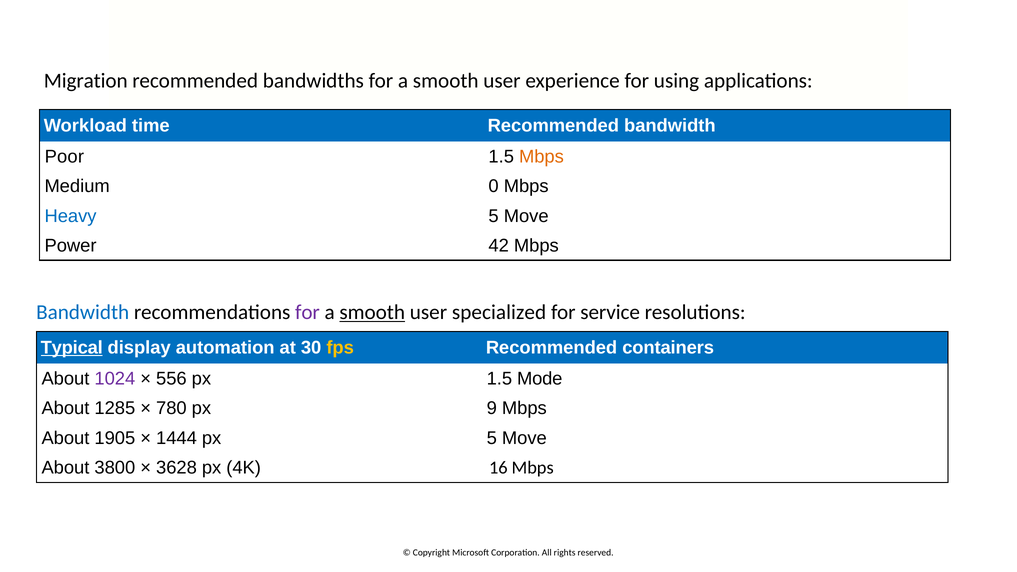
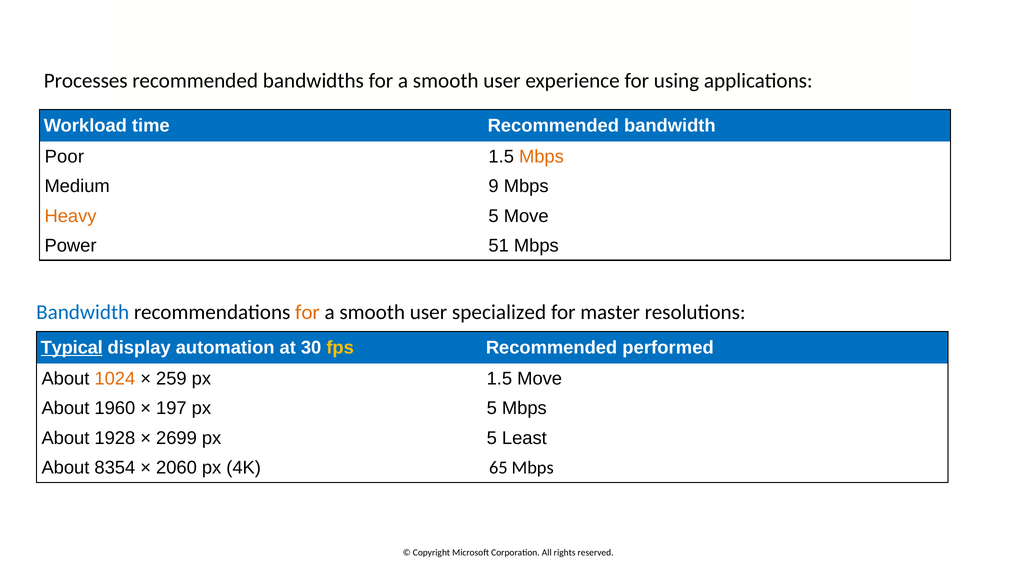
Migration: Migration -> Processes (86, 81)
0: 0 -> 9 (494, 186)
Heavy colour: blue -> orange (71, 216)
42: 42 -> 51 (499, 246)
for colour: purple -> orange (307, 312)
smooth underline: present -> none (372, 312)
for service: service -> master (610, 312)
containers: containers -> performed (668, 348)
1024 colour: purple -> orange (115, 379)
556: 556 -> 259 (171, 379)
1.5 Mode: Mode -> Move (540, 379)
1285: 1285 -> 1960 (115, 408)
780: 780 -> 197 (171, 408)
9: 9 -> 5 (492, 408)
1905: 1905 -> 1928 (115, 438)
1444: 1444 -> 2699 (176, 438)
px 5 Move: Move -> Least (524, 438)
3800: 3800 -> 8354 (115, 468)
3628: 3628 -> 2060 (176, 468)
16: 16 -> 65 (498, 468)
